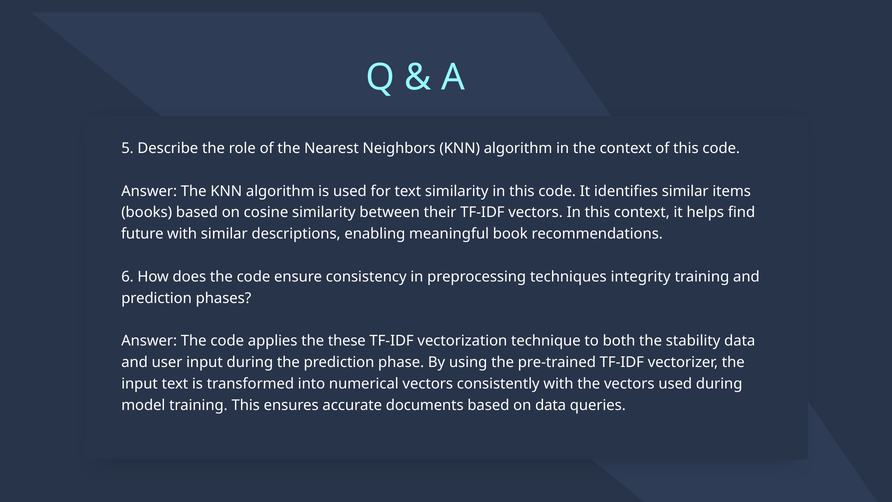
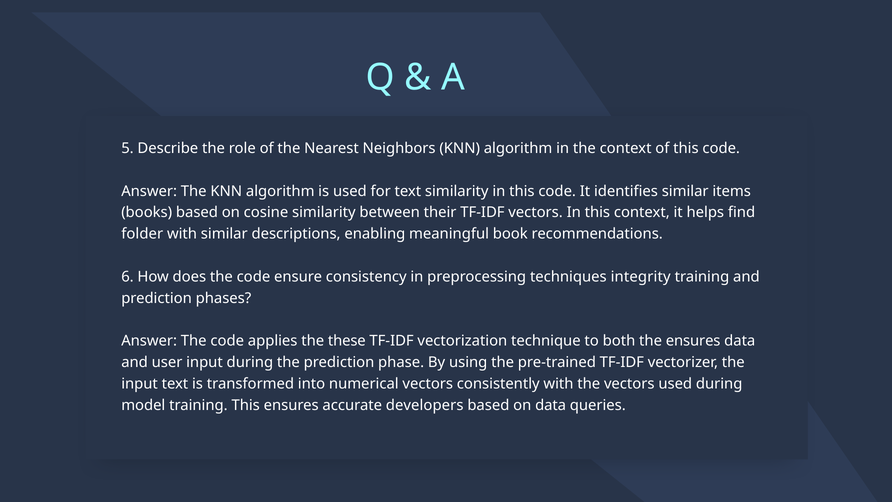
future: future -> folder (142, 234)
the stability: stability -> ensures (693, 341)
documents: documents -> developers (425, 405)
